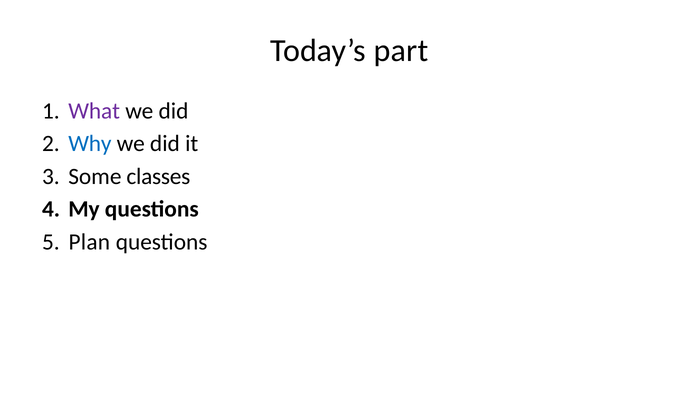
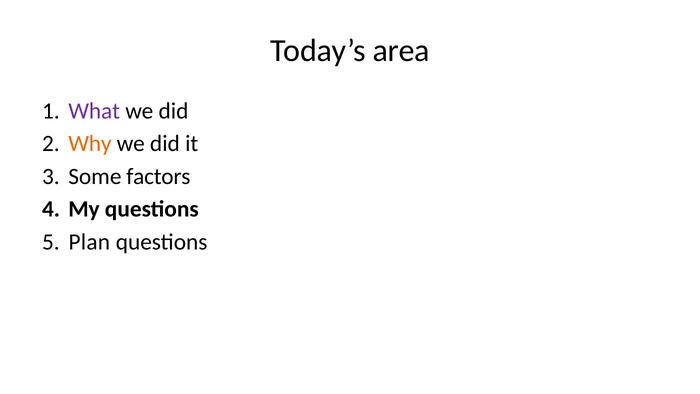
part: part -> area (401, 51)
Why colour: blue -> orange (90, 144)
classes: classes -> factors (158, 176)
